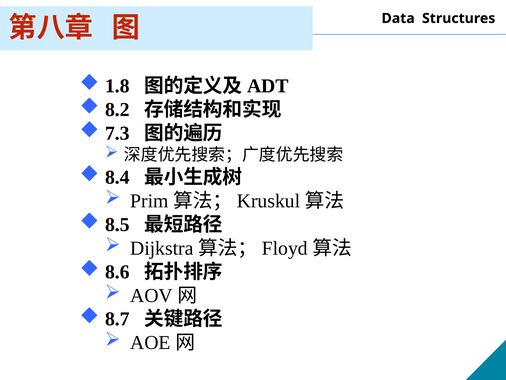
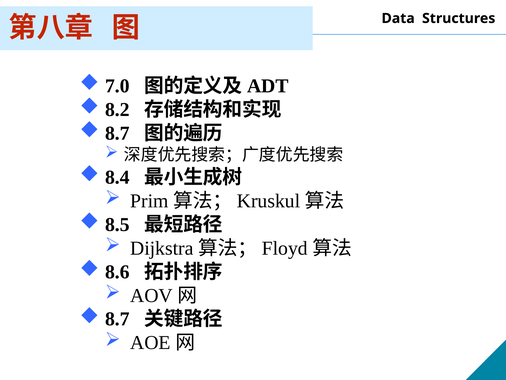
1.8: 1.8 -> 7.0 (117, 86)
7.3: 7.3 -> 8.7 (117, 133)
